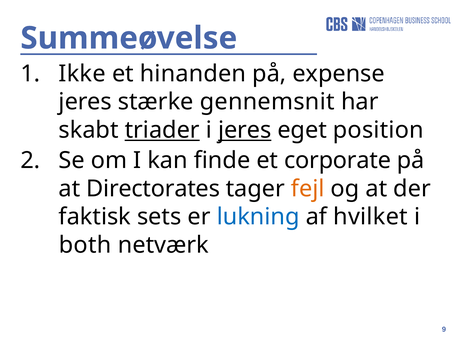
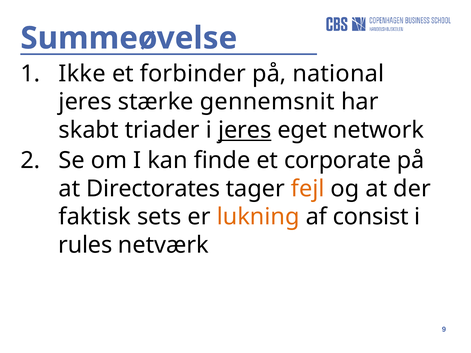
hinanden: hinanden -> forbinder (193, 74)
expense: expense -> national (338, 74)
triader underline: present -> none (162, 130)
position: position -> network (378, 130)
lukning colour: blue -> orange (258, 217)
hvilket: hvilket -> consist (371, 217)
both: both -> rules (85, 245)
